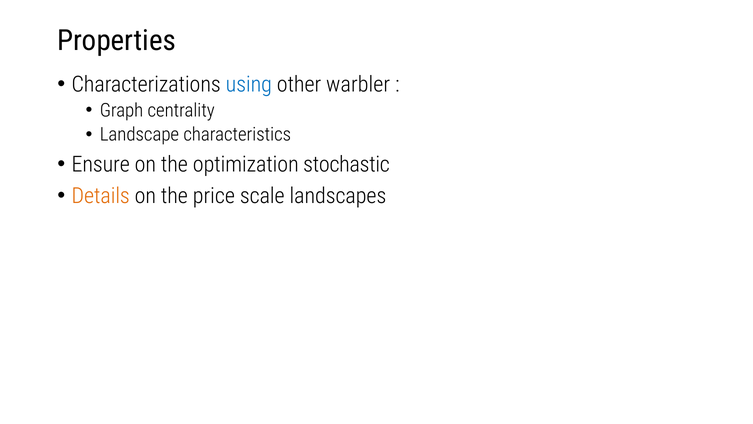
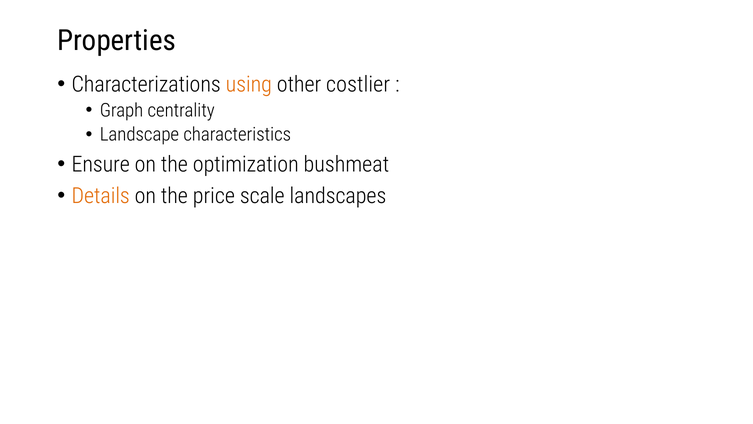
using colour: blue -> orange (249, 84)
warbler: warbler -> costlier (358, 84)
stochastic: stochastic -> bushmeat (346, 164)
